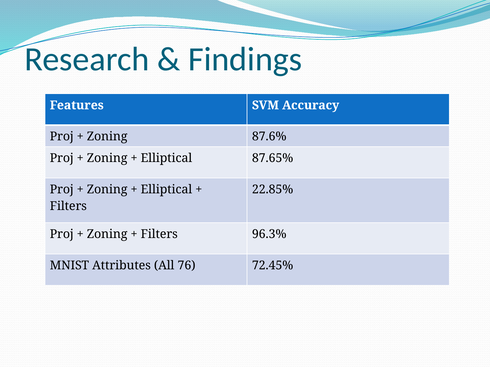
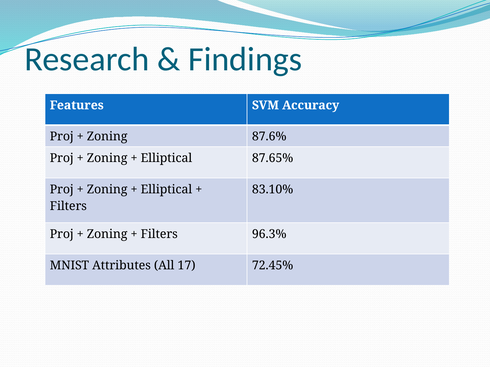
22.85%: 22.85% -> 83.10% (273, 190)
76: 76 -> 17 (187, 266)
